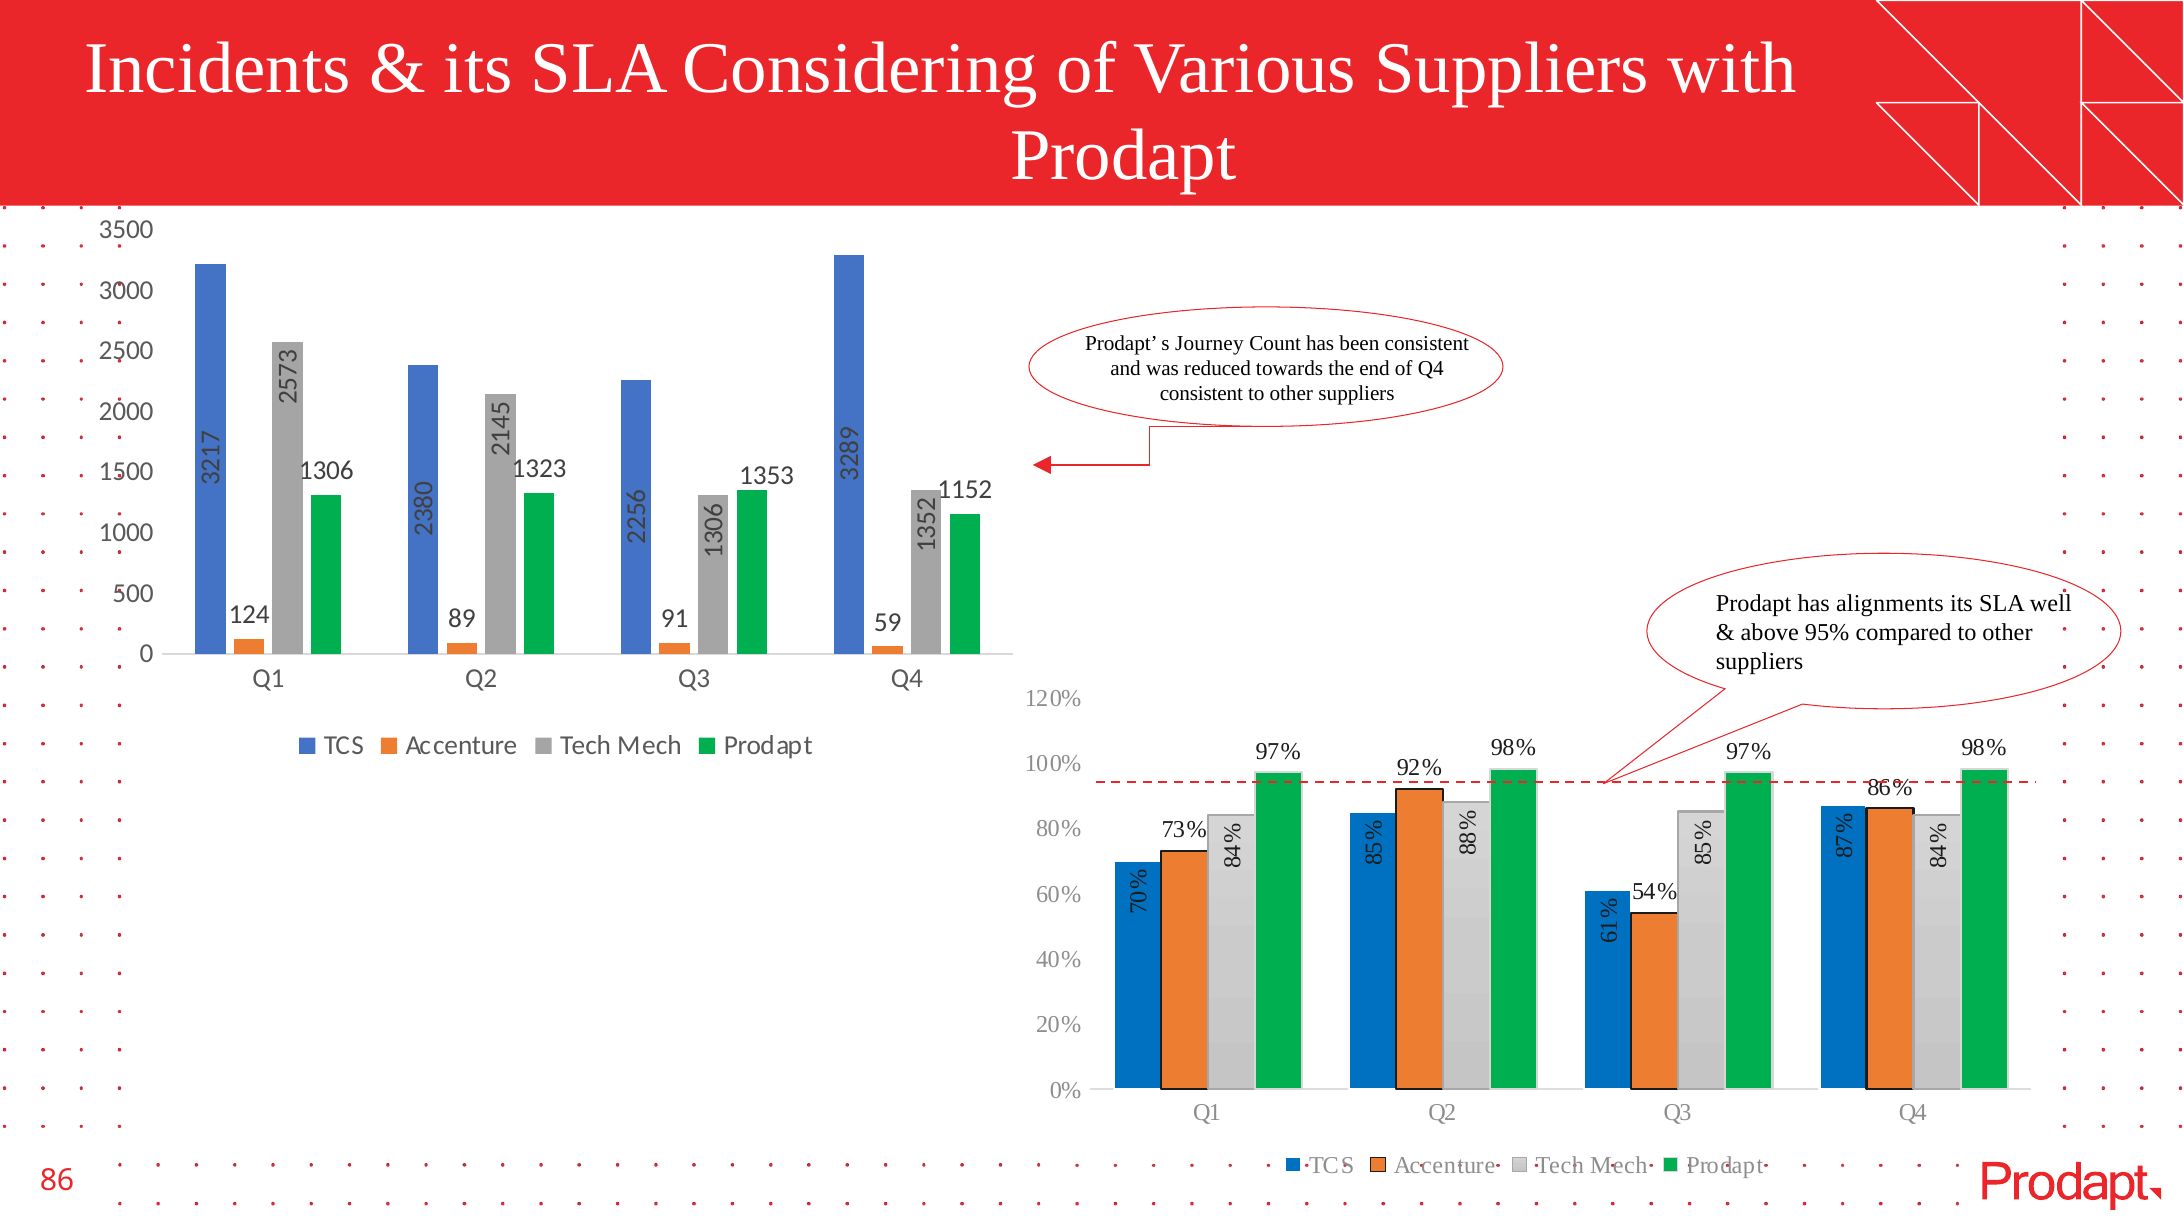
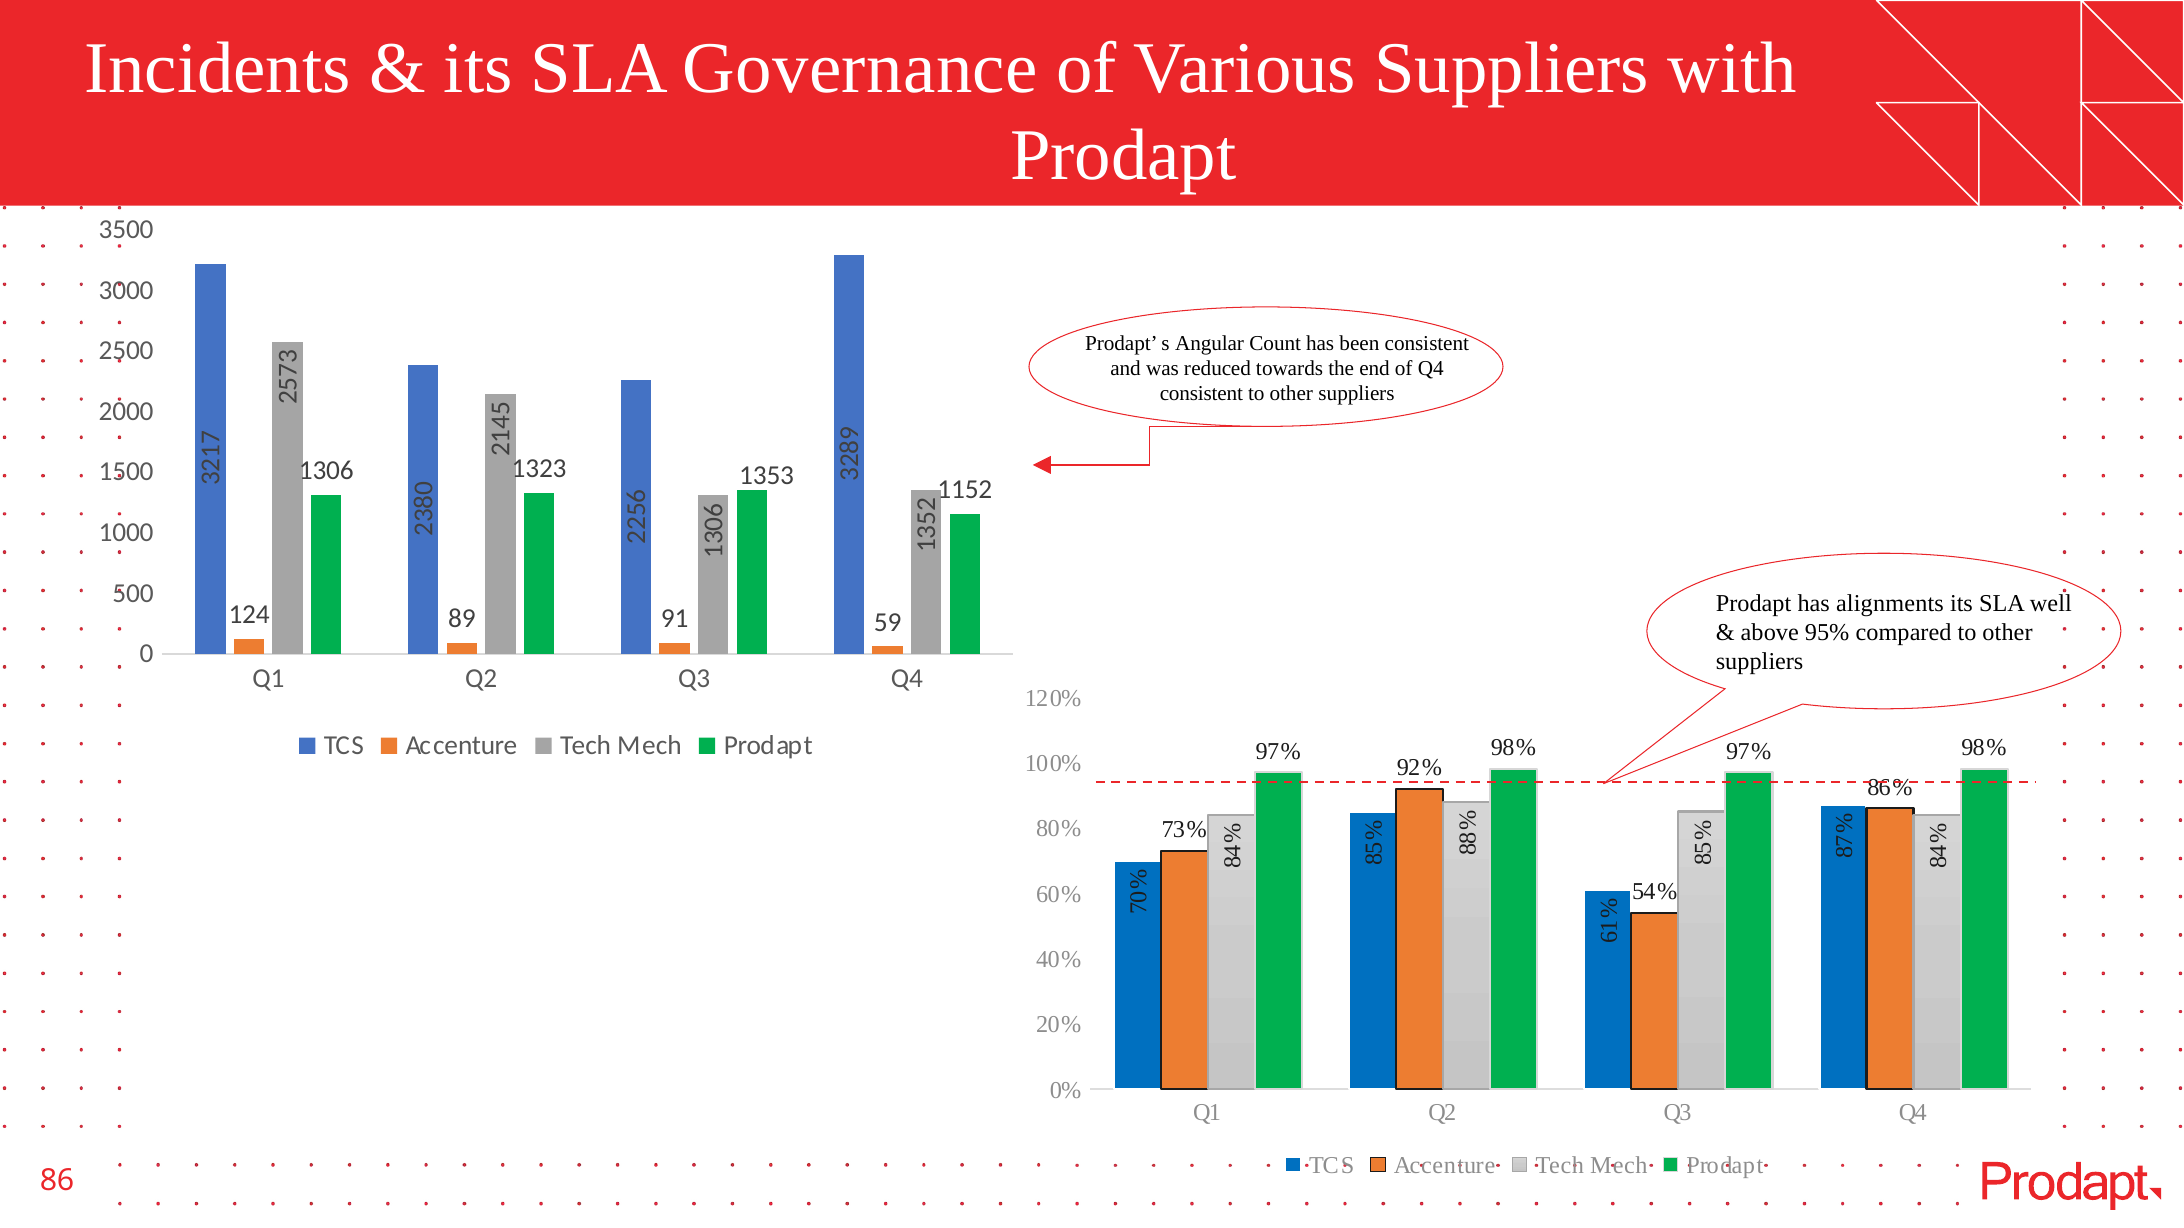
Considering: Considering -> Governance (860, 69)
Journey: Journey -> Angular (1210, 343)
